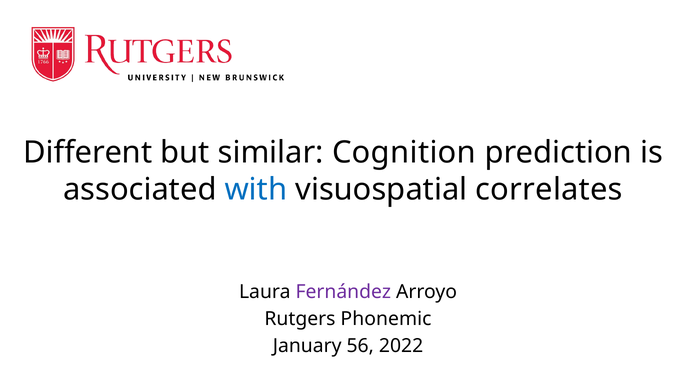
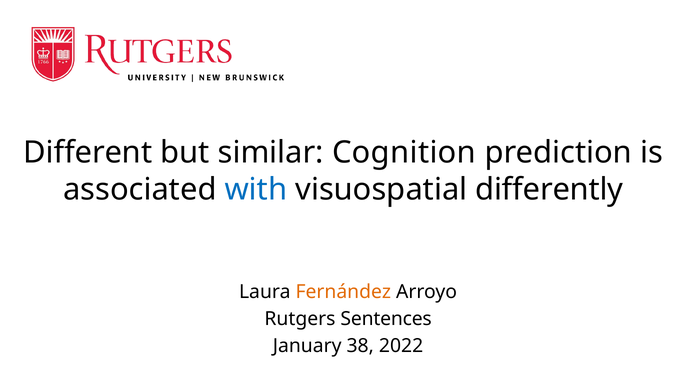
correlates: correlates -> differently (549, 190)
Fernández colour: purple -> orange (343, 292)
Phonemic: Phonemic -> Sentences (386, 319)
56: 56 -> 38 (360, 346)
